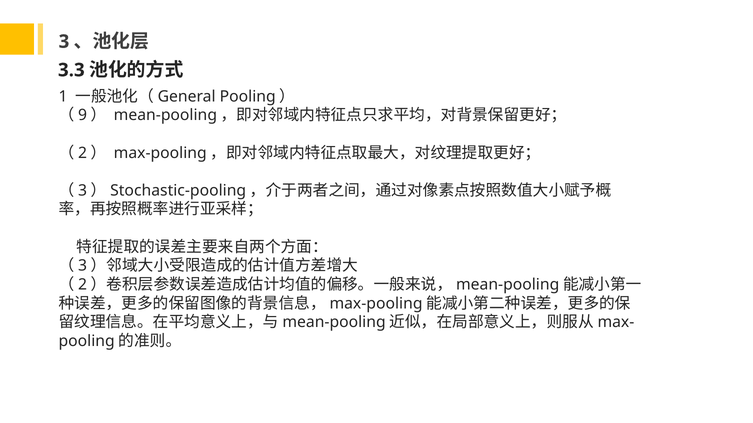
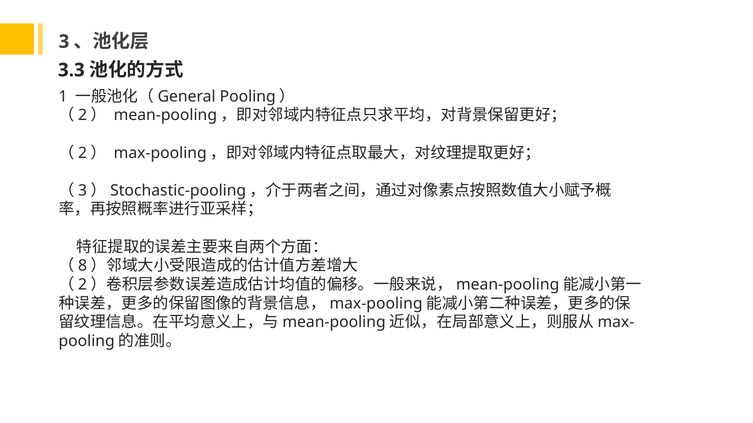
9: 9 -> 2 (83, 115)
3: 3 -> 8 (83, 266)
